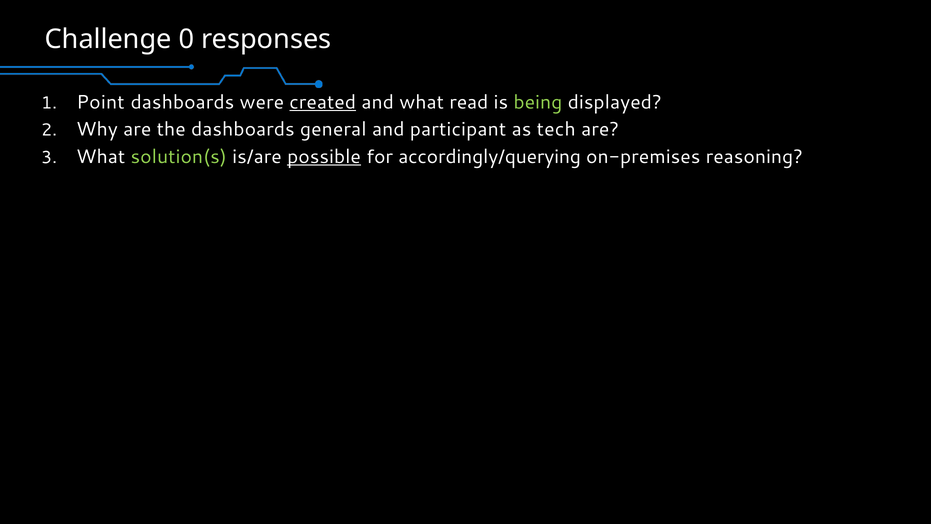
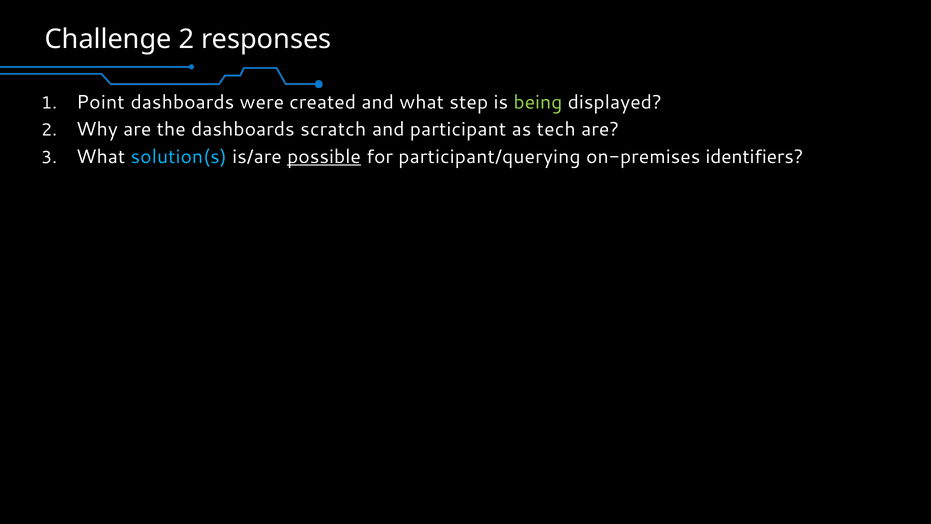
Challenge 0: 0 -> 2 (186, 39)
created underline: present -> none (323, 102)
read: read -> step (469, 102)
general: general -> scratch (333, 129)
solution(s colour: light green -> light blue (179, 157)
accordingly/querying: accordingly/querying -> participant/querying (489, 157)
reasoning: reasoning -> identifiers (755, 157)
